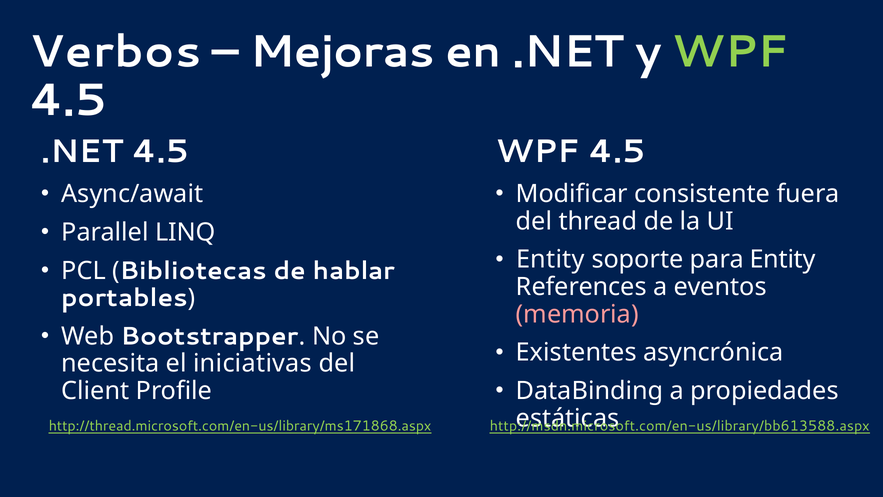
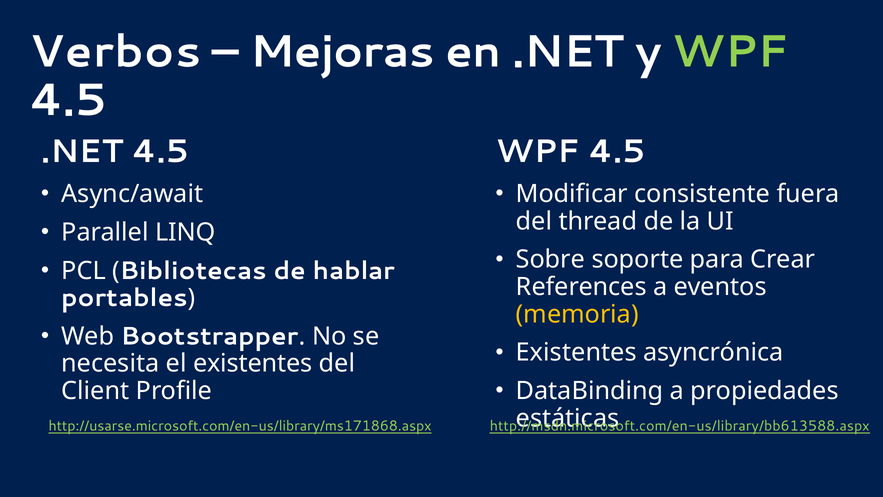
Entity: Entity -> Sobre (551, 259)
para Entity: Entity -> Crear (783, 259)
memoria colour: pink -> yellow (577, 314)
el iniciativas: iniciativas -> existentes (253, 363)
http://thread.microsoft.com/en-us/library/ms171868.aspx: http://thread.microsoft.com/en-us/library/ms171868.aspx -> http://usarse.microsoft.com/en-us/library/ms171868.aspx (240, 425)
